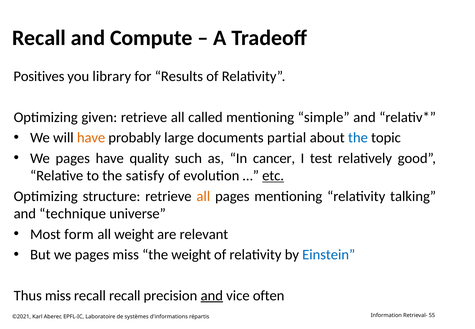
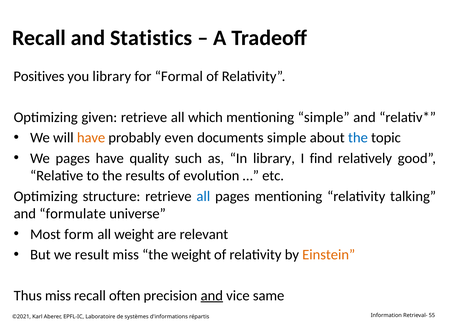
Compute: Compute -> Statistics (151, 38)
Results: Results -> Formal (179, 76)
called: called -> which (205, 117)
large: large -> even (179, 138)
documents partial: partial -> simple (287, 138)
In cancer: cancer -> library (274, 158)
test: test -> find (321, 158)
satisfy: satisfy -> results (145, 176)
etc underline: present -> none (273, 176)
all colour: orange -> blue (203, 196)
technique: technique -> formulate (73, 214)
But we pages: pages -> result (92, 255)
Einstein colour: blue -> orange (329, 255)
recall recall: recall -> often (125, 295)
often: often -> same (269, 295)
